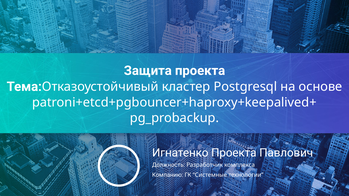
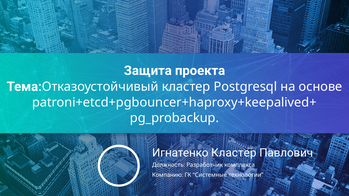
Игнатенко Проекта: Проекта -> Кластер (234, 153)
